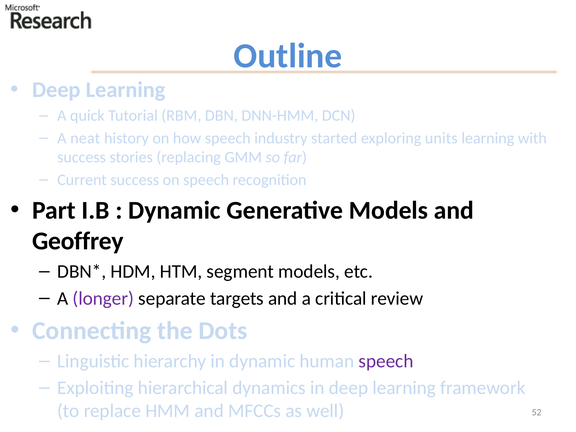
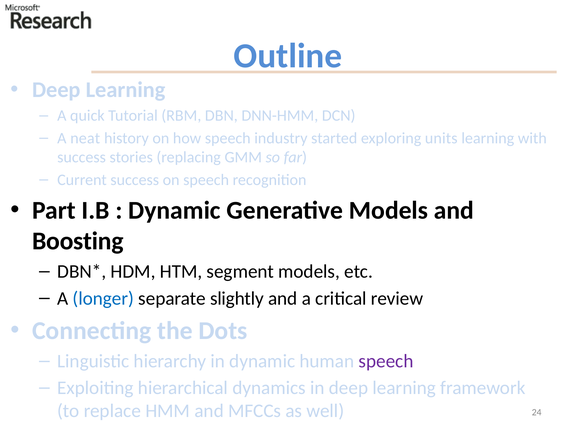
Geoffrey: Geoffrey -> Boosting (78, 241)
longer colour: purple -> blue (103, 298)
targets: targets -> slightly (237, 298)
52: 52 -> 24 (537, 412)
